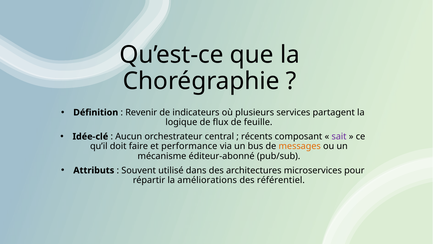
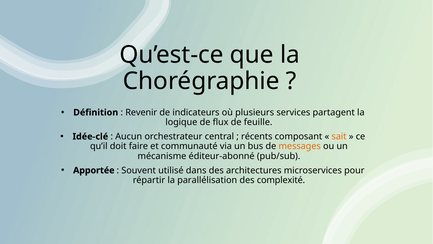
sait colour: purple -> orange (339, 136)
performance: performance -> communauté (189, 146)
Attributs: Attributs -> Apportée (94, 170)
améliorations: améliorations -> parallélisation (207, 180)
référentiel: référentiel -> complexité (281, 180)
